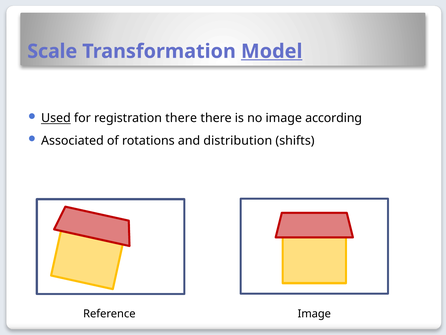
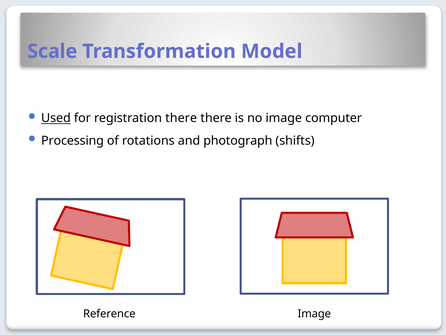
Model underline: present -> none (272, 51)
according: according -> computer (334, 118)
Associated: Associated -> Processing (72, 140)
distribution: distribution -> photograph (238, 140)
